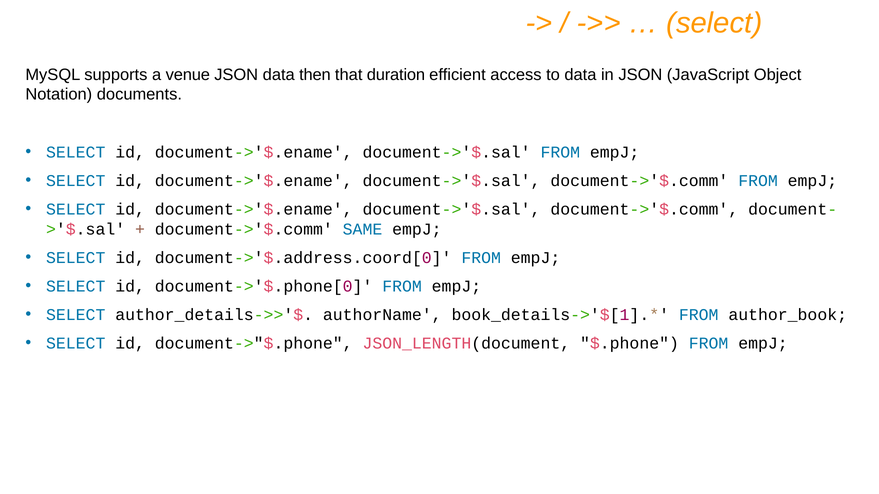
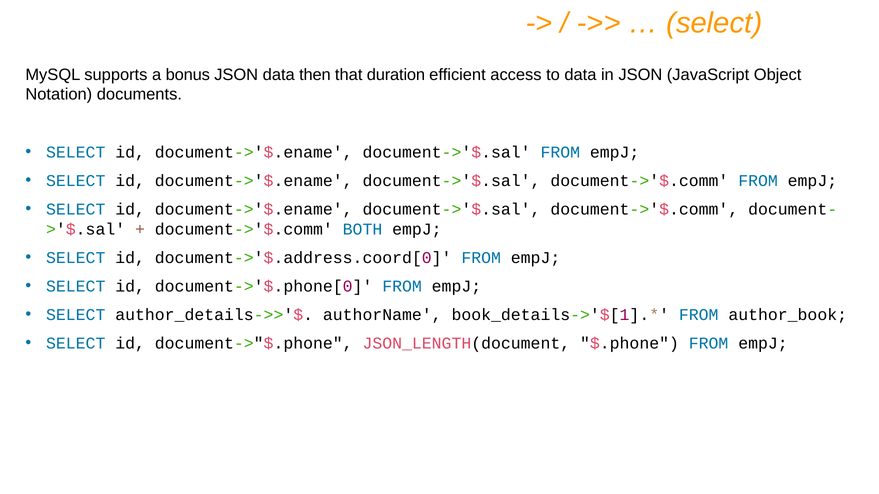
venue: venue -> bonus (188, 75)
SAME: SAME -> BOTH (363, 229)
